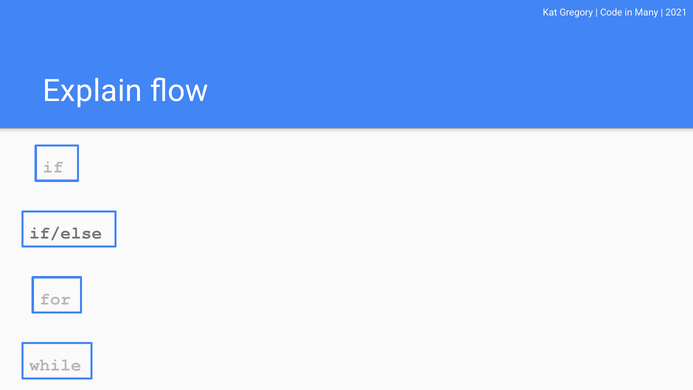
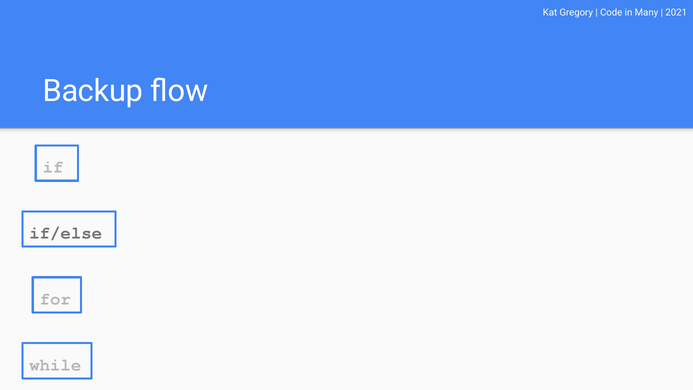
Explain: Explain -> Backup (93, 91)
